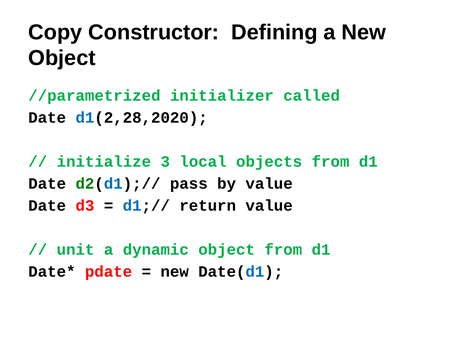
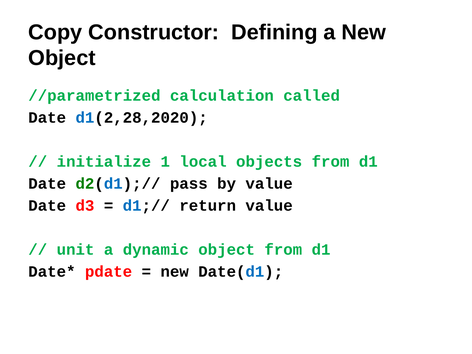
initializer: initializer -> calculation (222, 96)
3: 3 -> 1 (165, 162)
